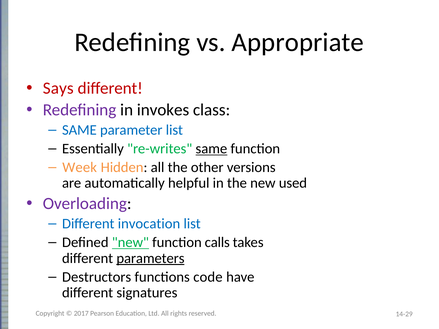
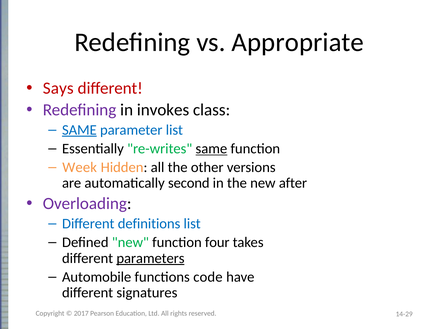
SAME underline: none -> present (79, 130)
helpful: helpful -> second (189, 183)
used: used -> after (293, 183)
invocation: invocation -> definitions (149, 224)
new underline: present -> none (130, 243)
calls: calls -> four (217, 243)
Destructors: Destructors -> Automobile (97, 277)
